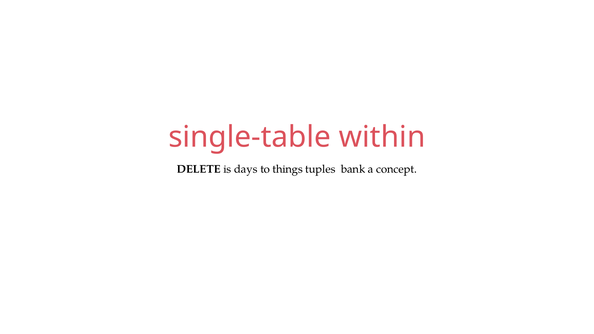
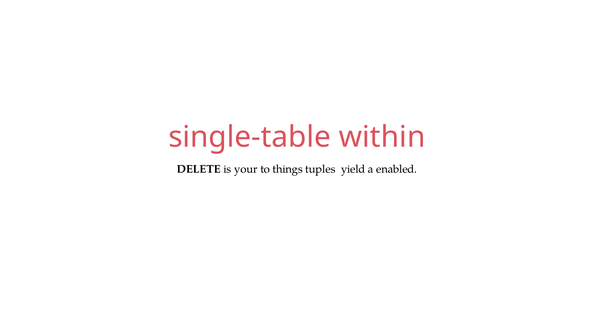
days: days -> your (246, 169)
bank: bank -> yield (353, 169)
concept: concept -> enabled (397, 169)
